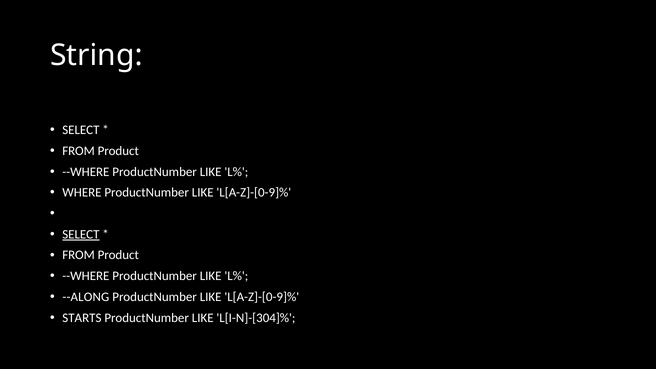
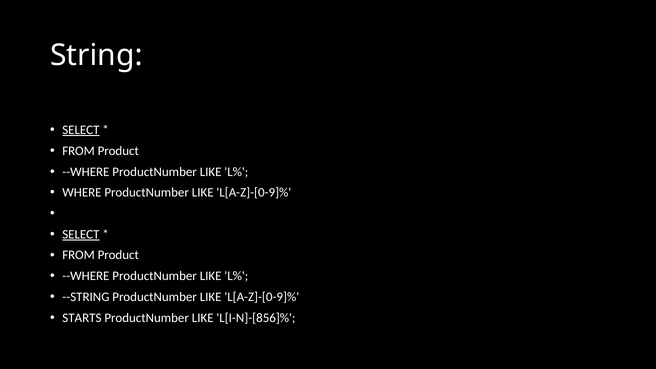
SELECT underline: none -> present (81, 130)
--ALONG: --ALONG -> --STRING (86, 297)
L[I-N]-[304]%: L[I-N]-[304]% -> L[I-N]-[856]% (256, 318)
